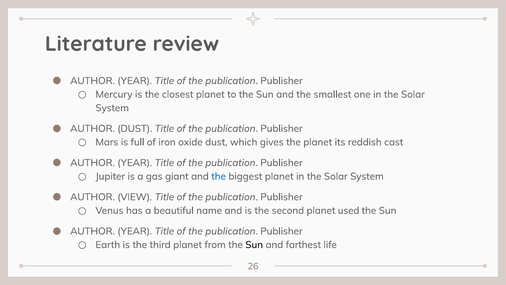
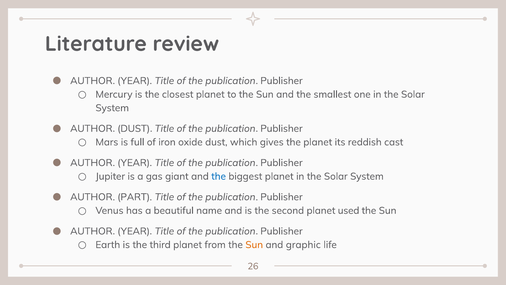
VIEW: VIEW -> PART (135, 197)
Sun colour: black -> orange (254, 244)
farthest: farthest -> graphic (303, 244)
